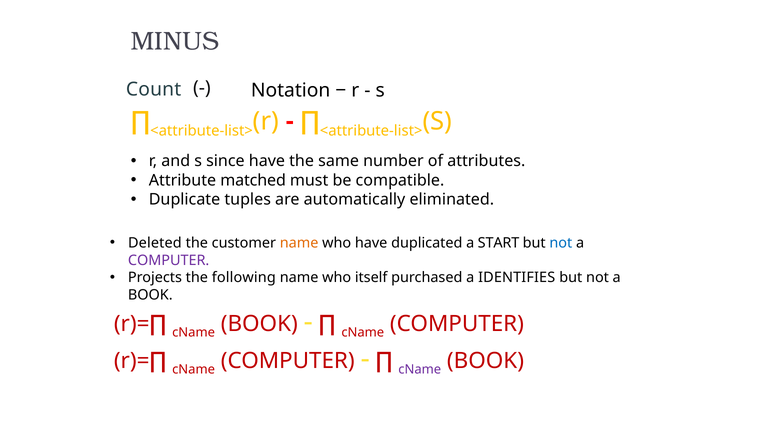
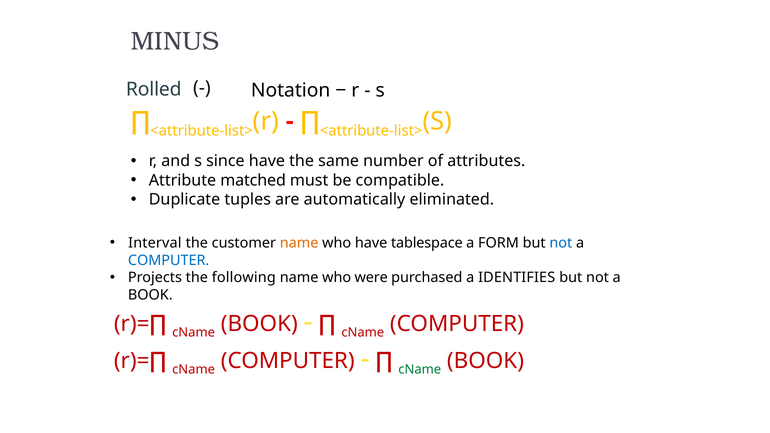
Count: Count -> Rolled (154, 90)
Deleted: Deleted -> Interval (155, 243)
duplicated: duplicated -> tablespace (427, 243)
START: START -> FORM (498, 243)
COMPUTER colour: purple -> blue (169, 260)
itself: itself -> were (371, 278)
cName colour: purple -> green (420, 370)
